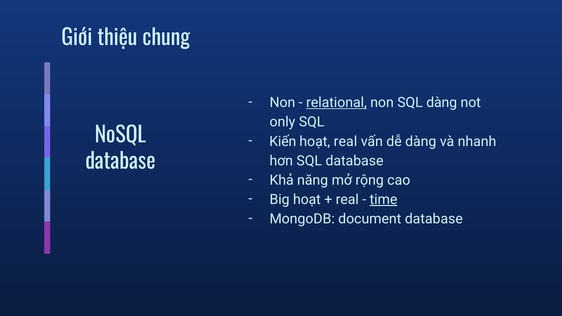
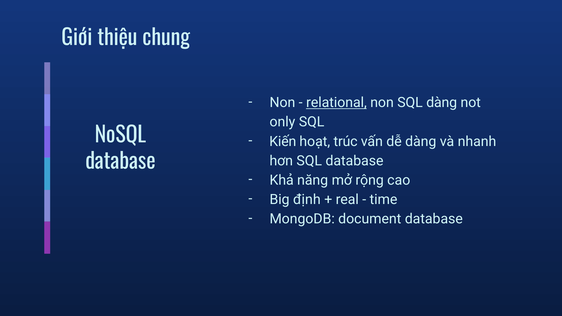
hoạt real: real -> trúc (346, 141)
Big hoạt: hoạt -> định (307, 200)
time underline: present -> none (384, 200)
